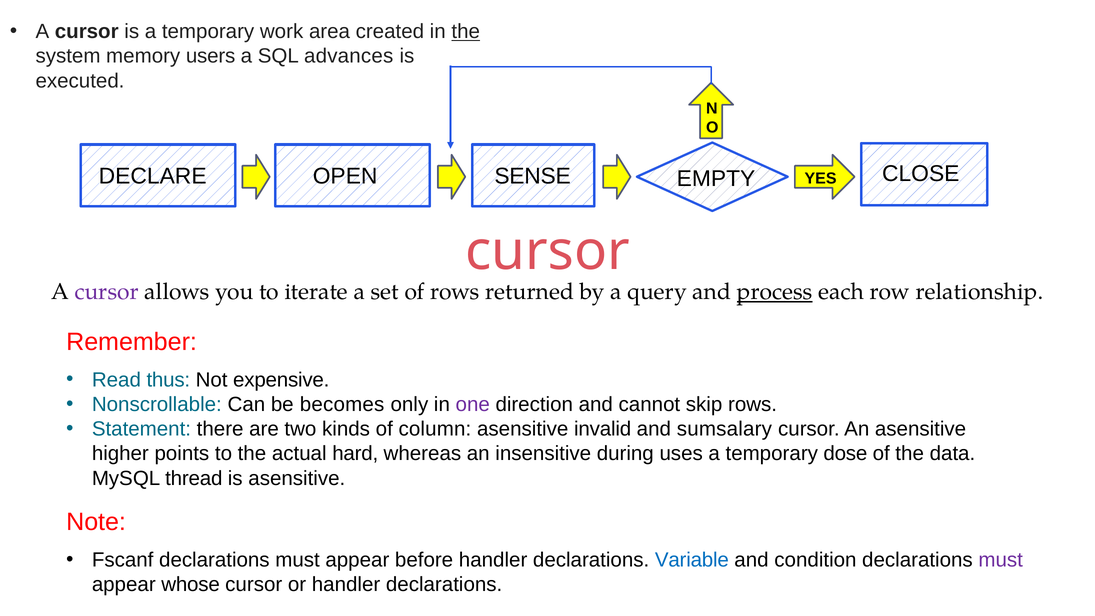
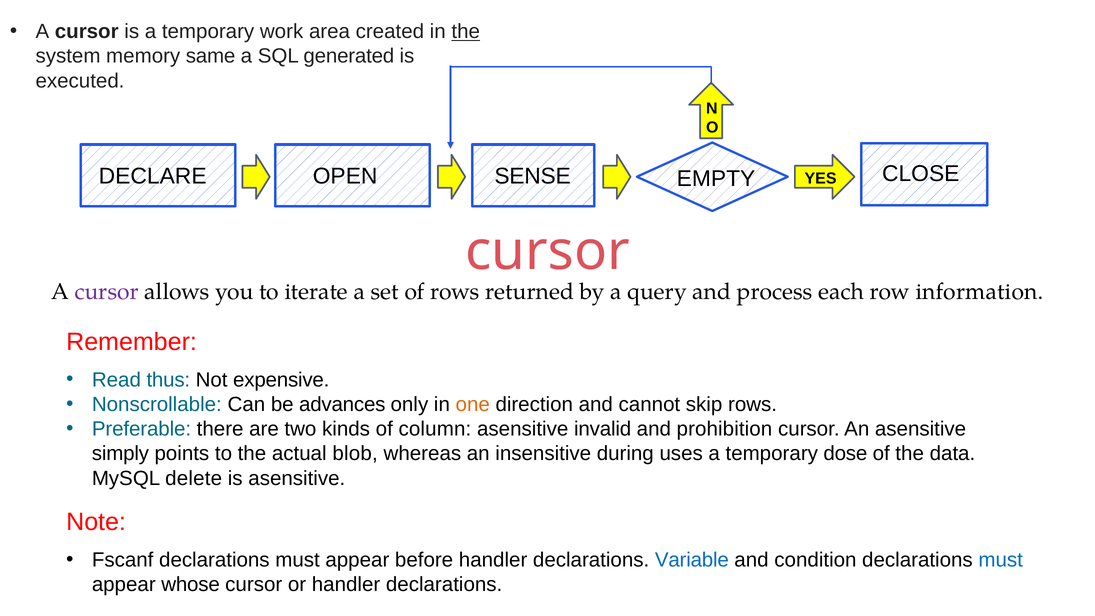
users: users -> same (211, 56)
advances: advances -> generated (349, 56)
process underline: present -> none (775, 292)
relationship: relationship -> information (979, 292)
becomes: becomes -> advances (342, 404)
one colour: purple -> orange (473, 404)
Statement: Statement -> Preferable (141, 429)
sumsalary: sumsalary -> prohibition (724, 429)
higher: higher -> simply (120, 454)
hard: hard -> blob (355, 454)
thread: thread -> delete (194, 478)
must colour: purple -> blue (1001, 560)
